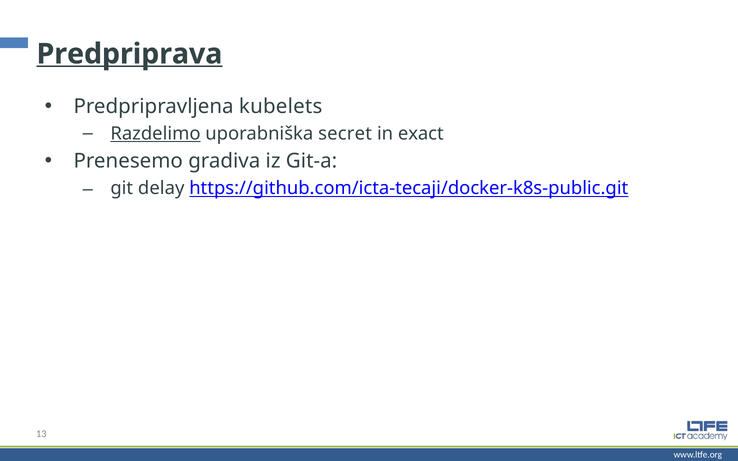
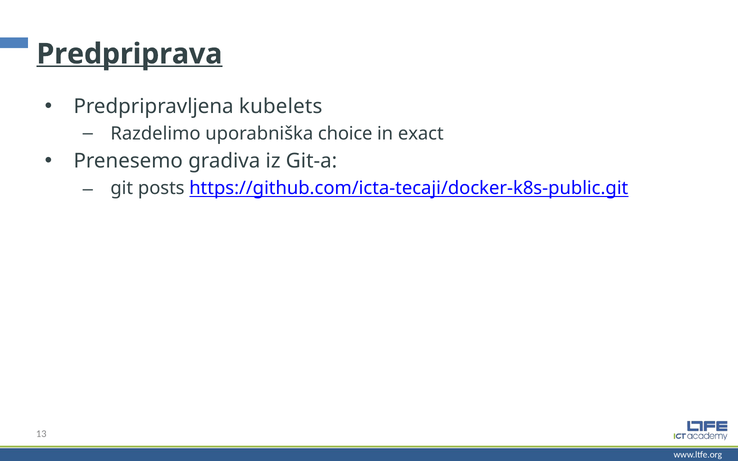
Razdelimo underline: present -> none (155, 134)
secret: secret -> choice (345, 134)
delay: delay -> posts (161, 188)
